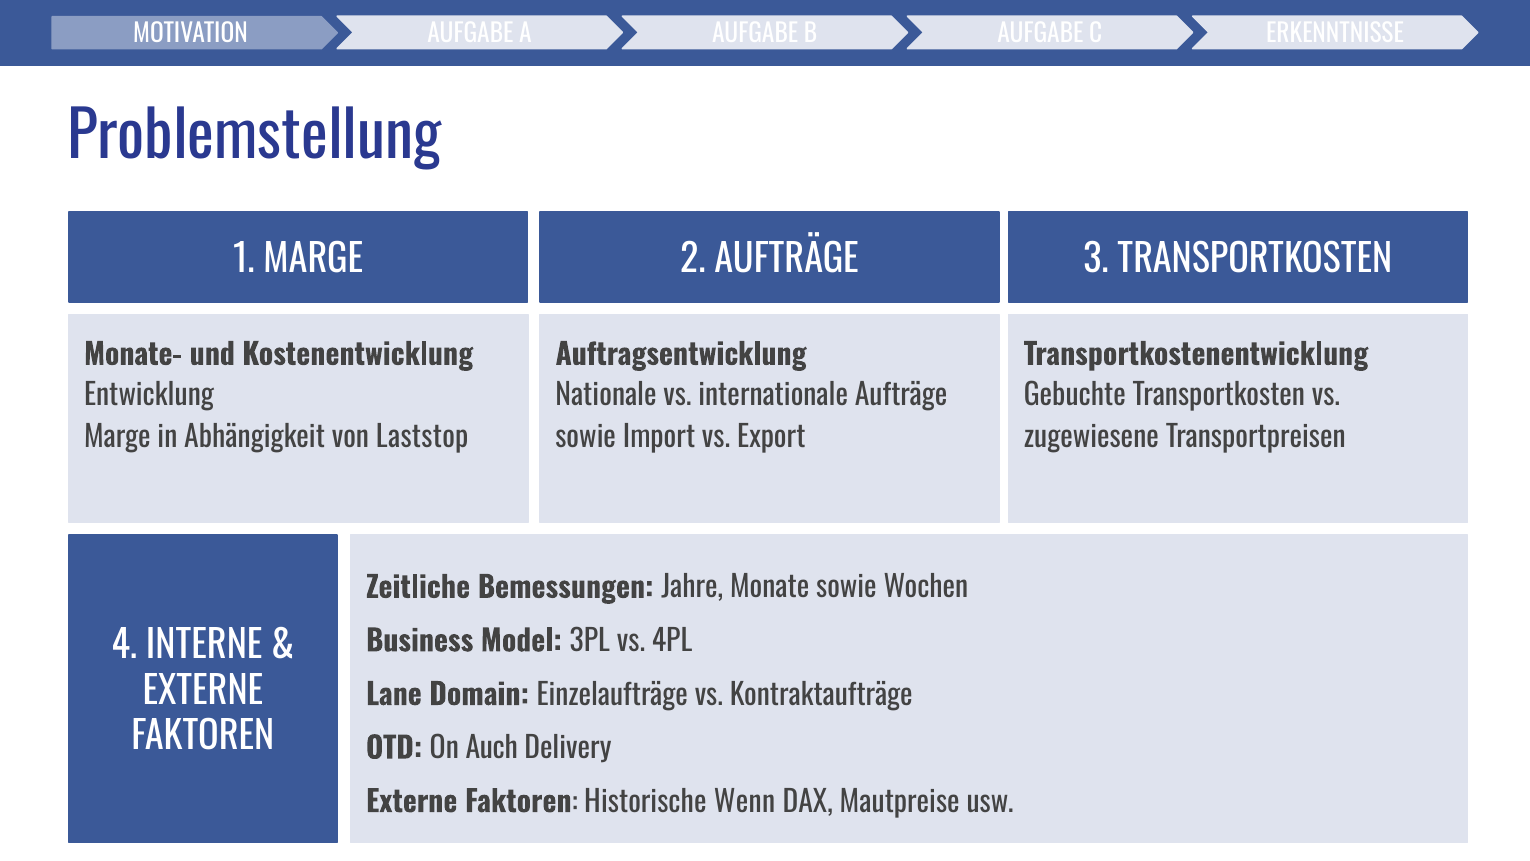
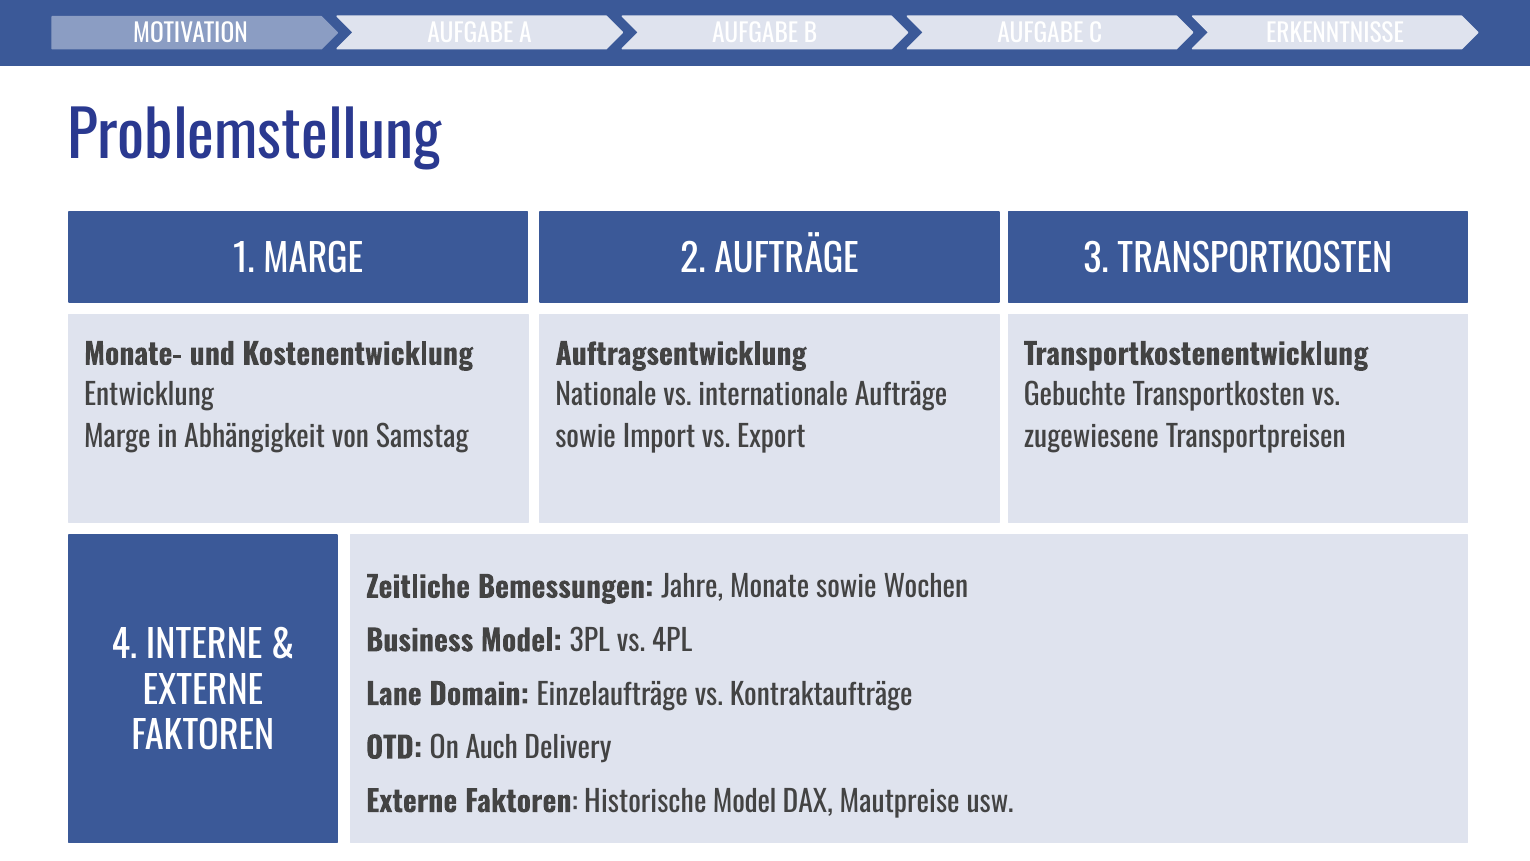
Laststop: Laststop -> Samstag (422, 437)
Historische Wenn: Wenn -> Model (745, 802)
